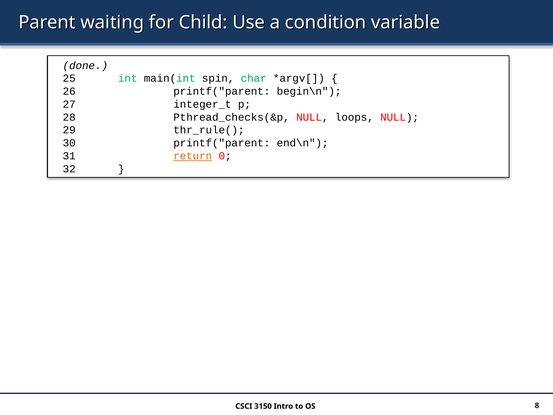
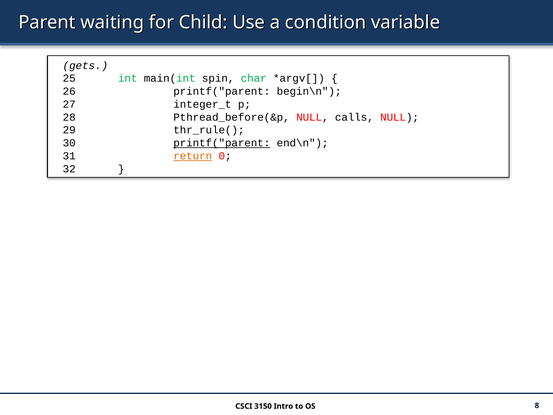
done: done -> gets (85, 65)
Pthread_checks(&p: Pthread_checks(&p -> Pthread_before(&p (231, 117)
loops: loops -> calls (354, 117)
printf("parent underline: none -> present (222, 143)
